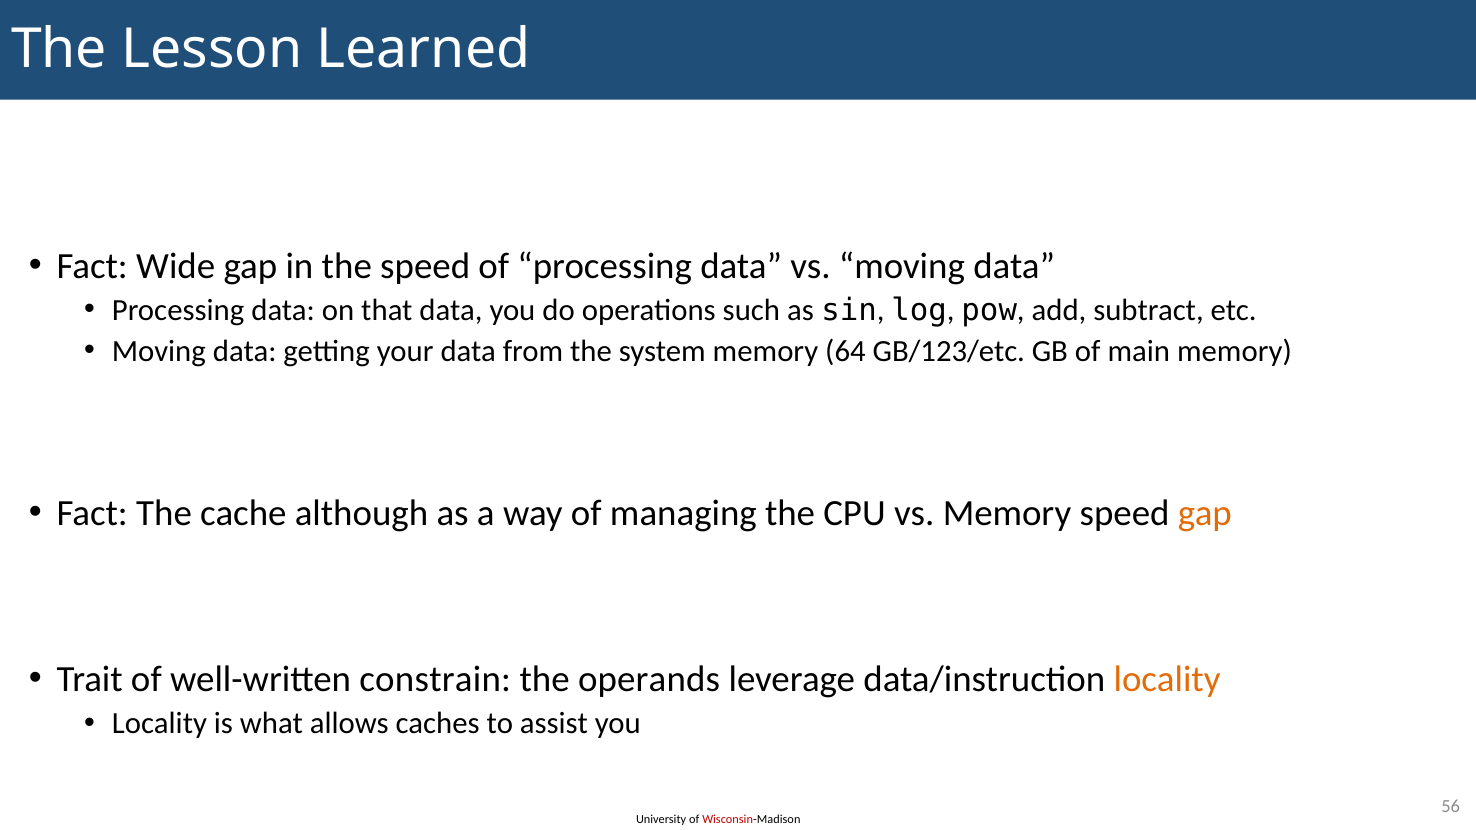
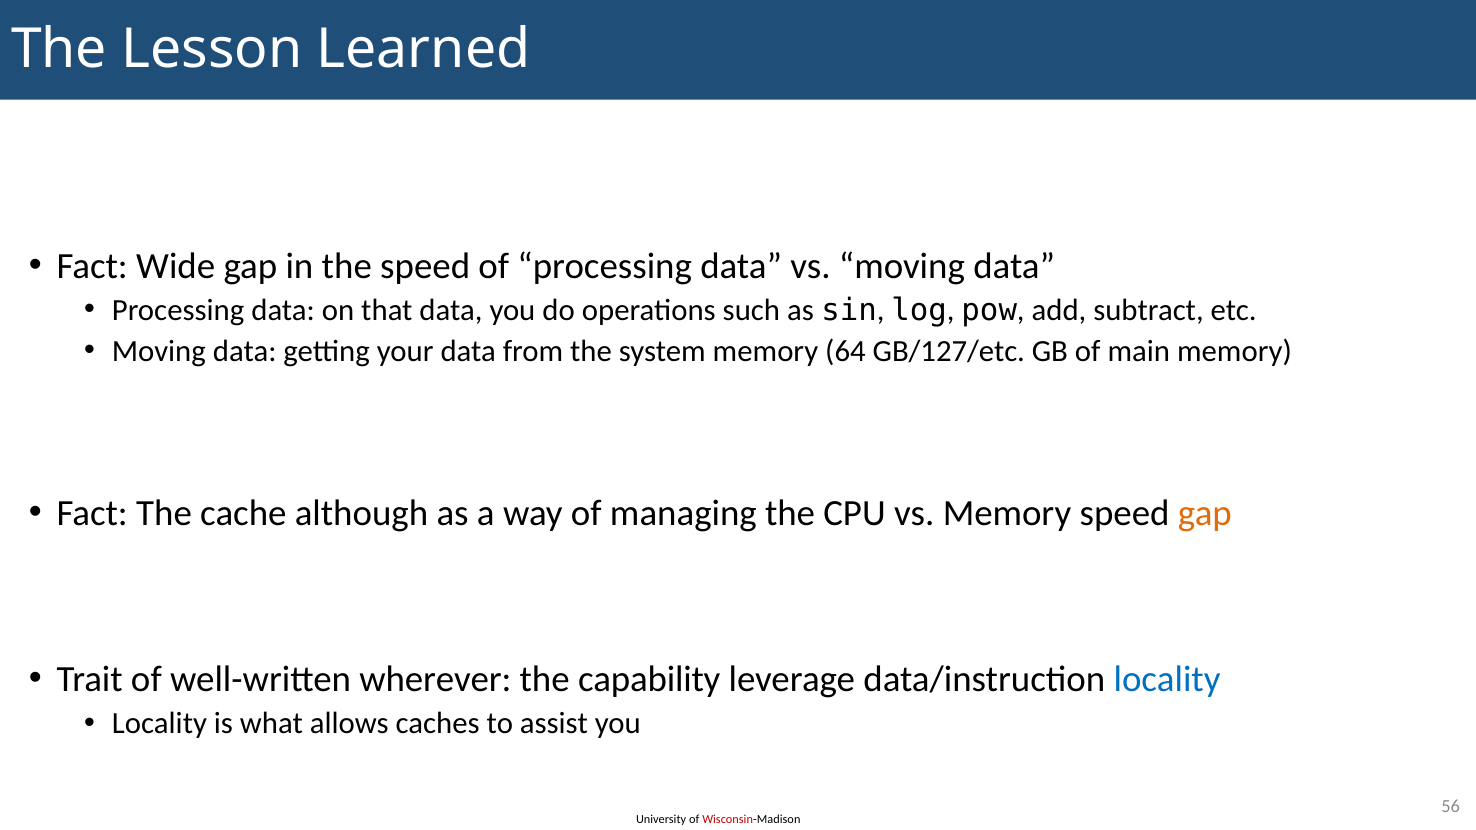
GB/123/etc: GB/123/etc -> GB/127/etc (949, 351)
constrain: constrain -> wherever (435, 679)
operands: operands -> capability (649, 679)
locality colour: orange -> blue (1167, 679)
